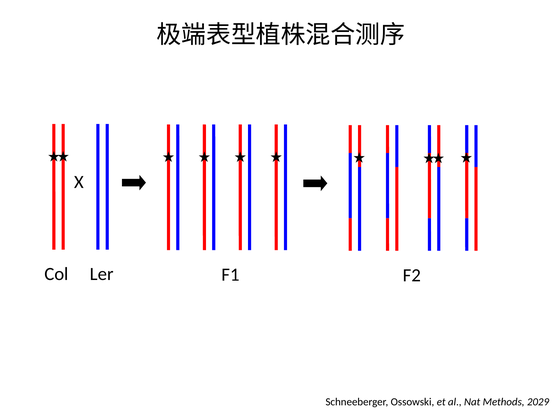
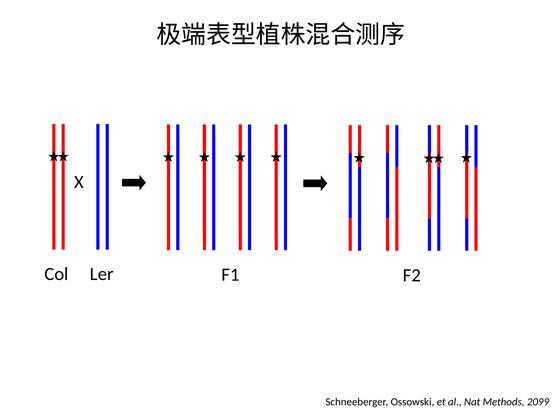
2029: 2029 -> 2099 (538, 402)
